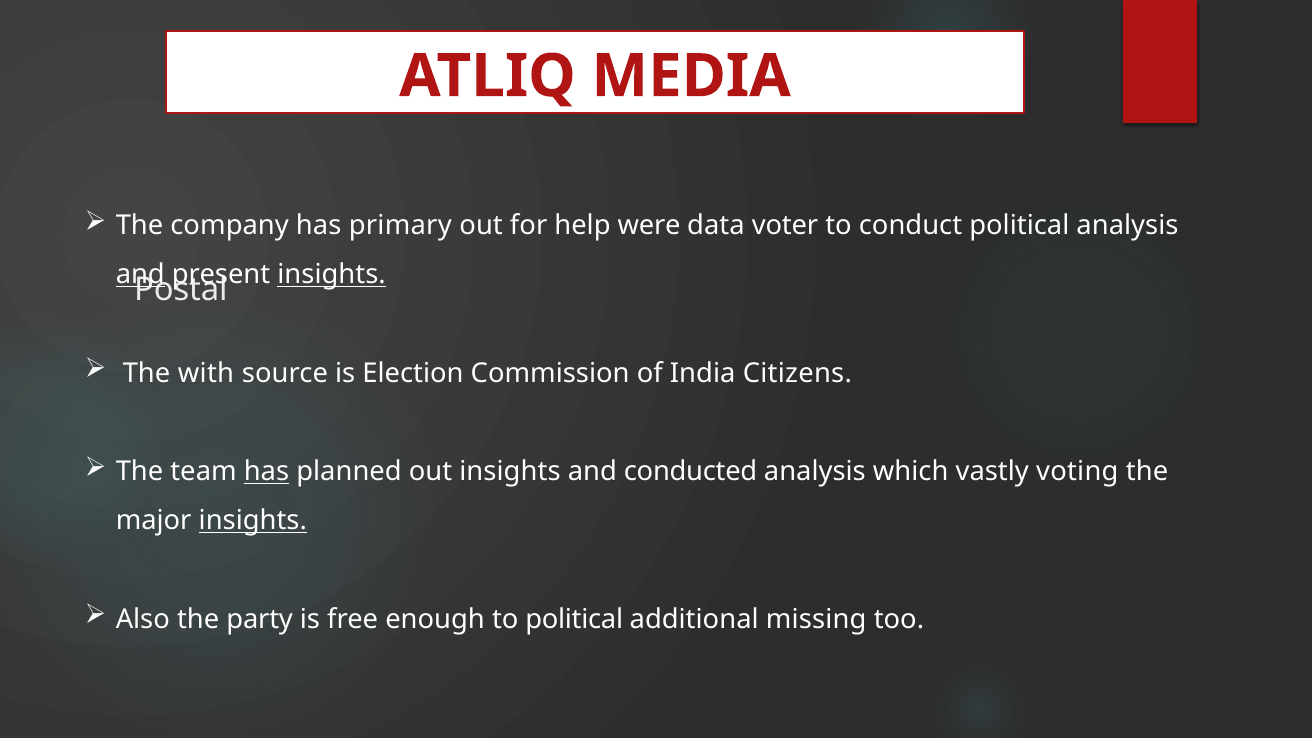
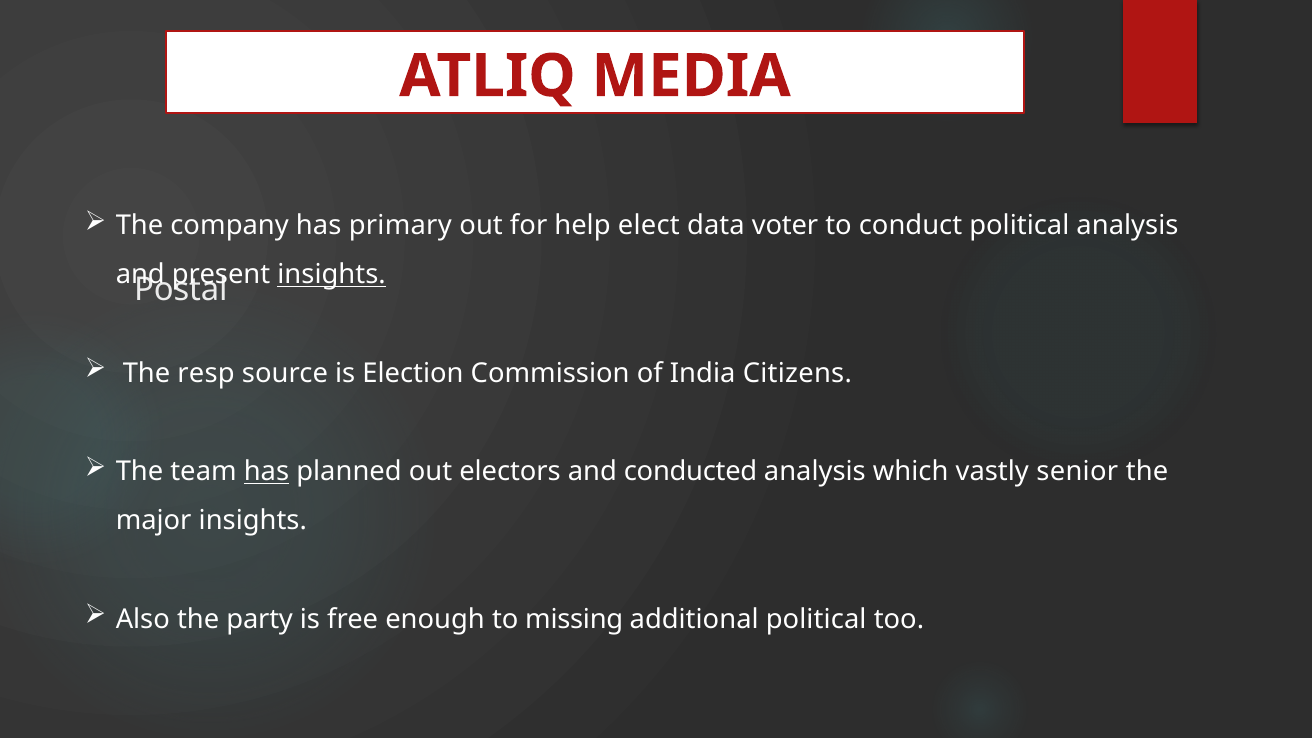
were: were -> elect (649, 226)
and underline: present -> none (140, 275)
with: with -> resp (206, 373)
out insights: insights -> electors (510, 472)
voting: voting -> senior (1077, 472)
insights underline: present -> none (253, 521)
to political: political -> missing (574, 619)
additional missing: missing -> political (816, 619)
